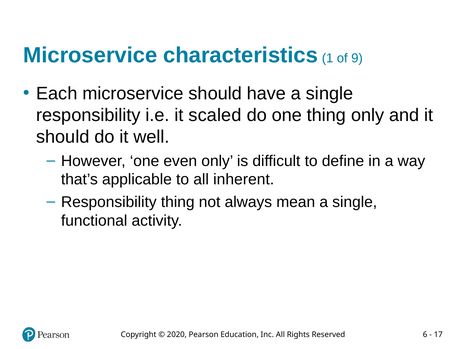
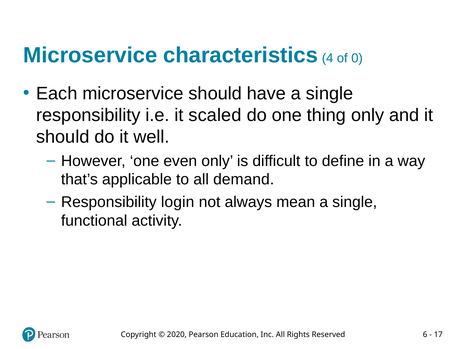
1: 1 -> 4 (328, 58)
9: 9 -> 0 (357, 58)
inherent: inherent -> demand (244, 179)
Responsibility thing: thing -> login (178, 202)
